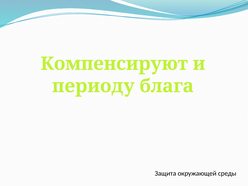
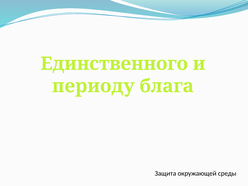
Компенсируют: Компенсируют -> Единственного (114, 64)
